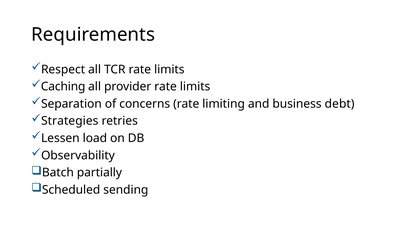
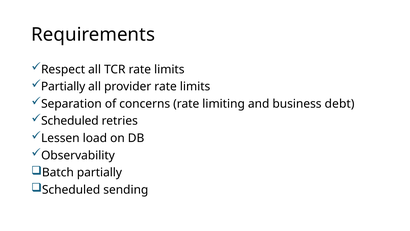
Caching: Caching -> Partially (63, 86)
Strategies: Strategies -> Scheduled (70, 121)
